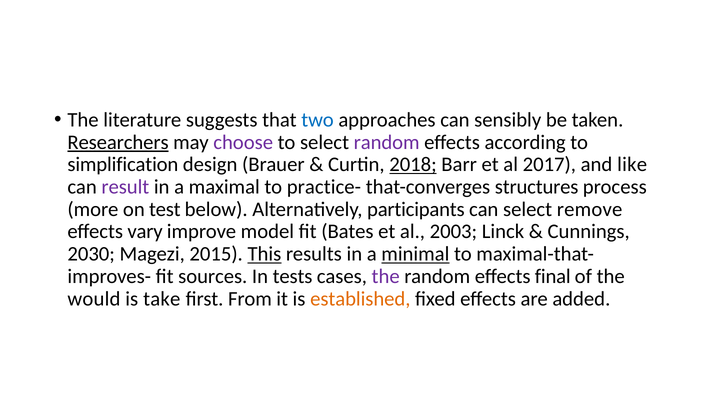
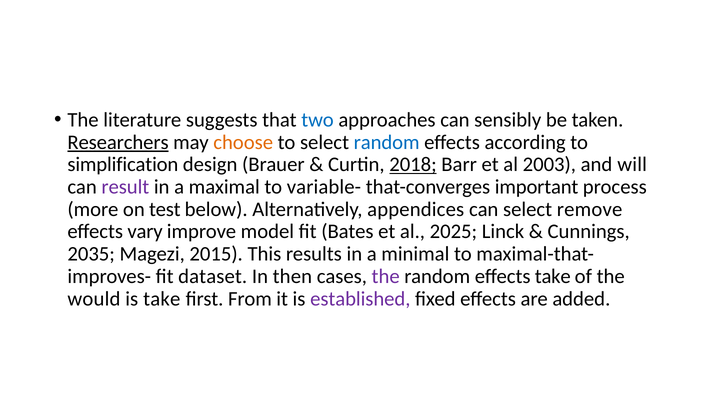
choose colour: purple -> orange (243, 142)
random colour: purple -> blue (387, 142)
2017: 2017 -> 2003 (549, 165)
like: like -> will (632, 165)
practice-: practice- -> variable- (324, 187)
structures: structures -> important (537, 187)
participants: participants -> appendices (416, 210)
2003: 2003 -> 2025 (453, 232)
2030: 2030 -> 2035 (91, 254)
This underline: present -> none (264, 254)
minimal underline: present -> none (415, 254)
sources: sources -> dataset (213, 277)
tests: tests -> then (292, 277)
effects final: final -> take (553, 277)
established colour: orange -> purple (360, 299)
